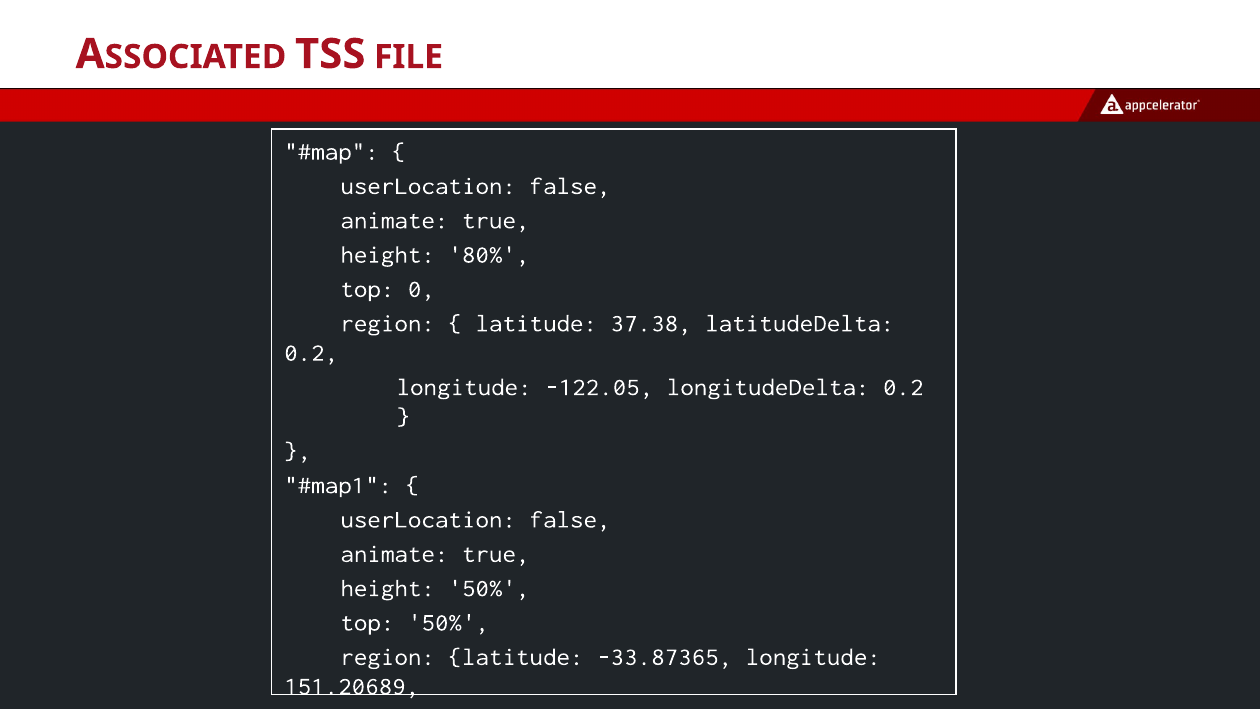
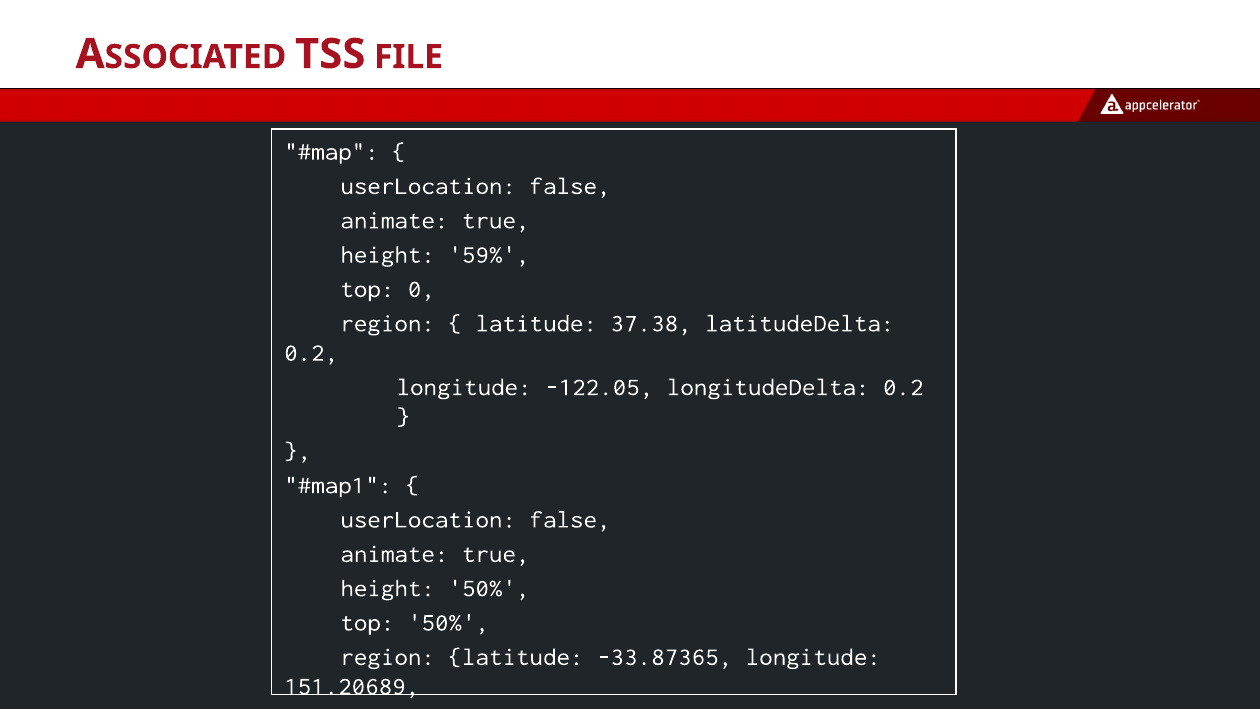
80%: 80% -> 59% (489, 254)
